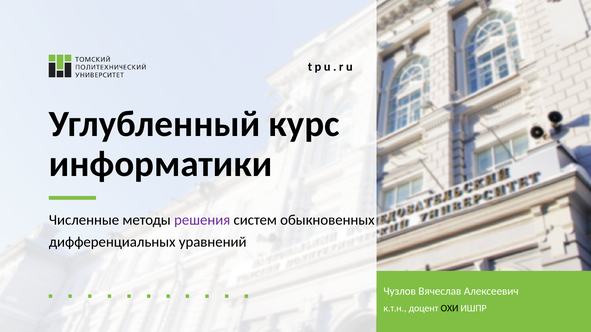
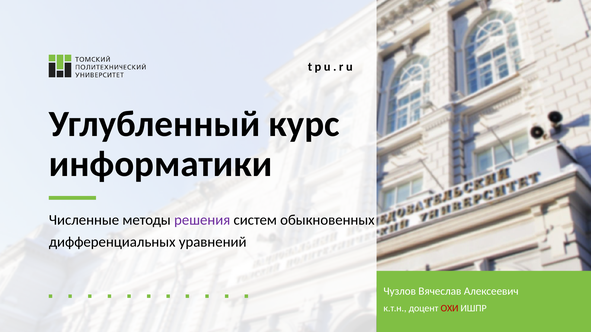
ОХИ colour: black -> red (450, 309)
